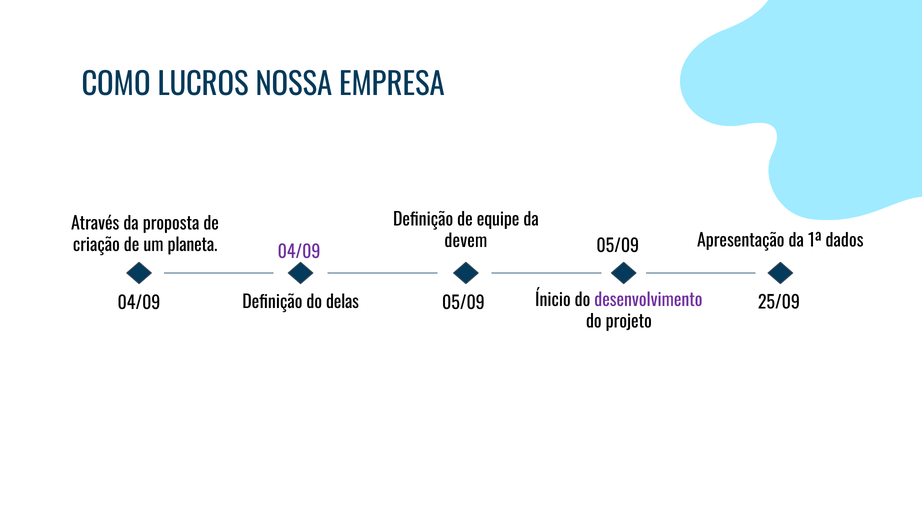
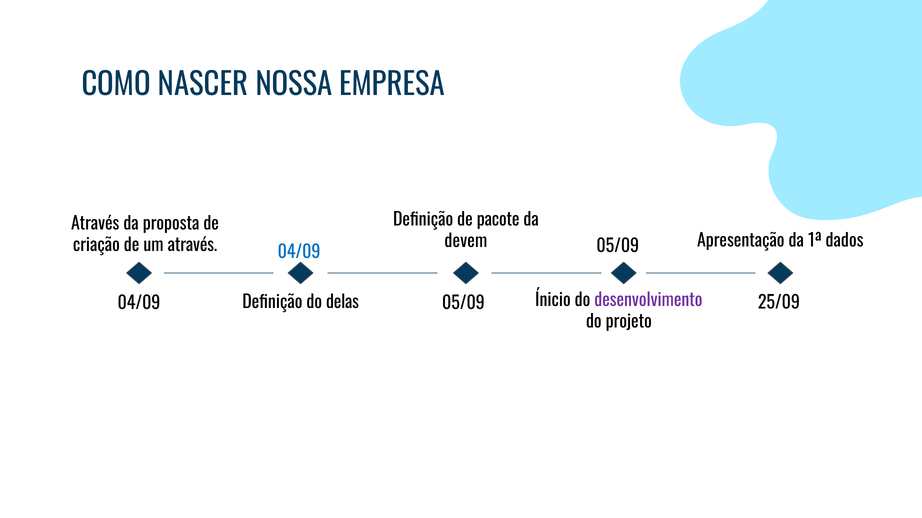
LUCROS: LUCROS -> NASCER (203, 85)
equipe: equipe -> pacote (498, 220)
um planeta: planeta -> através (192, 246)
04/09 colour: purple -> blue (299, 252)
